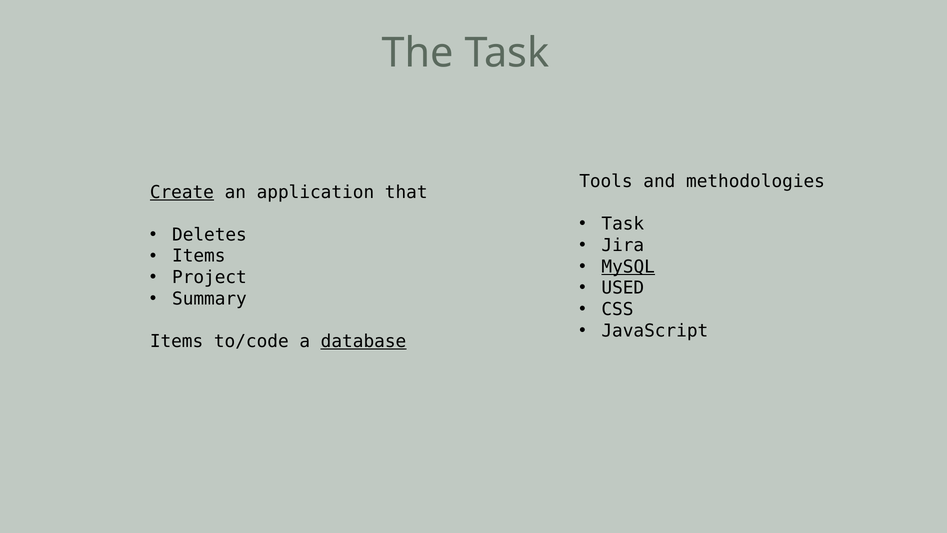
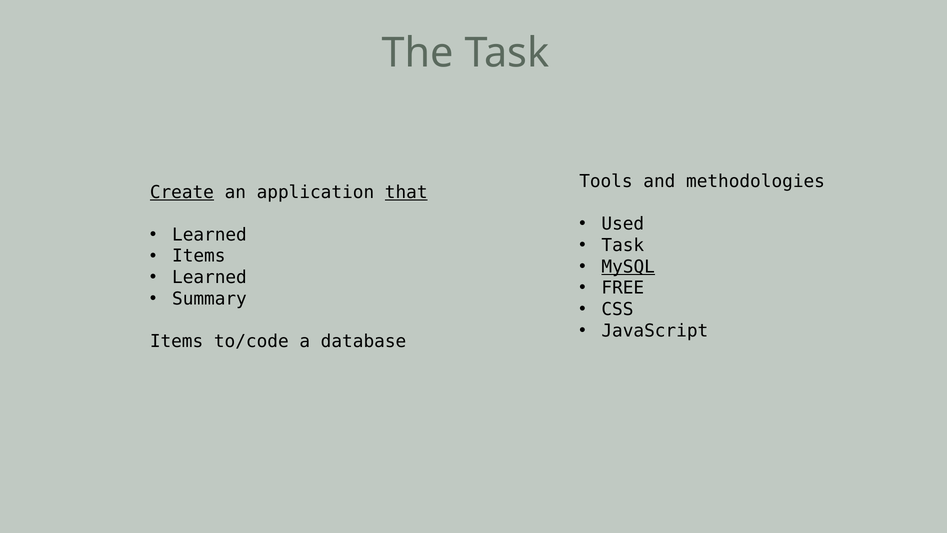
that underline: none -> present (406, 192)
Task: Task -> Used (623, 224)
Deletes: Deletes -> Learned (209, 235)
Jira: Jira -> Task (623, 245)
Project: Project -> Learned (209, 277)
USED: USED -> FREE (623, 288)
database underline: present -> none (364, 341)
